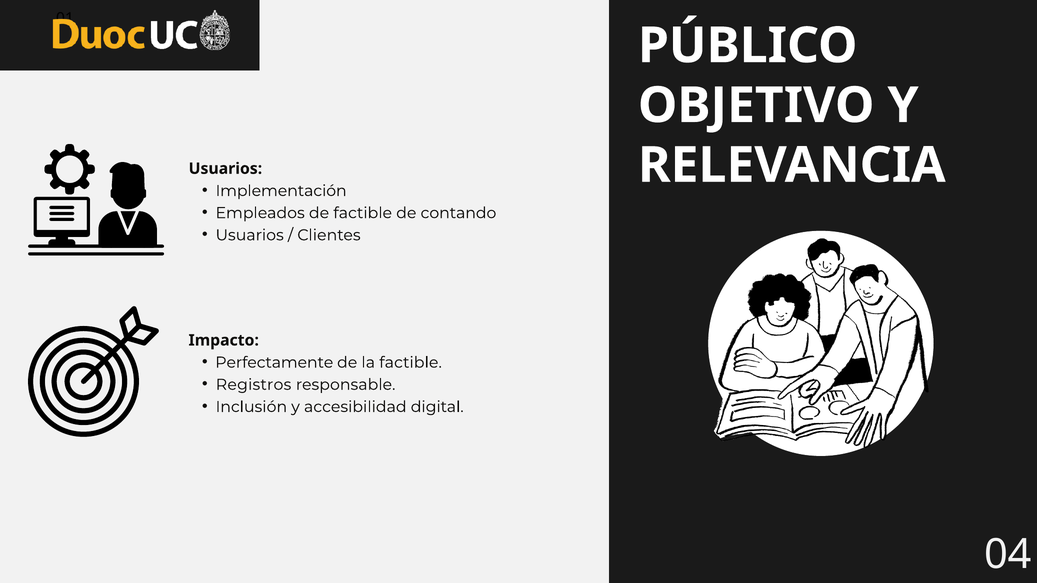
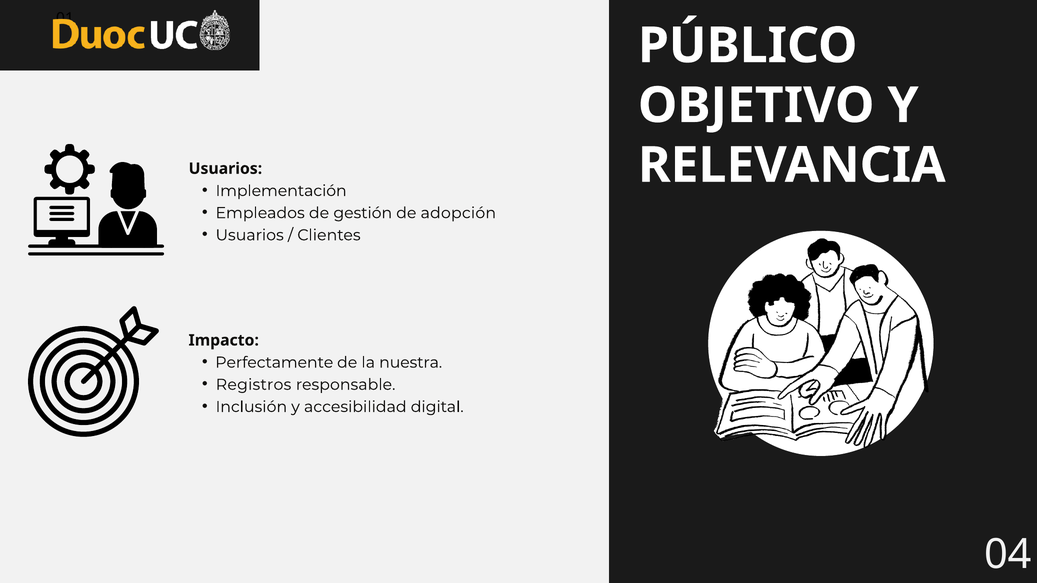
de factible: factible -> gestión (363, 213)
contando: contando -> adopción (458, 213)
la factible: factible -> nuestra (411, 363)
